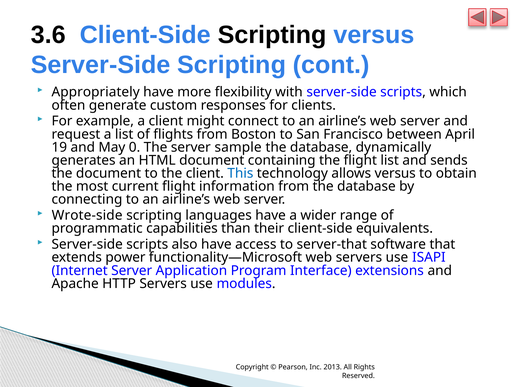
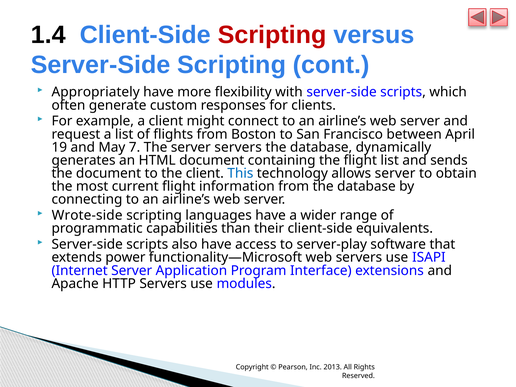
3.6: 3.6 -> 1.4 (48, 35)
Scripting colour: black -> red (272, 35)
0: 0 -> 7 (135, 147)
server sample: sample -> servers (238, 147)
allows versus: versus -> server (395, 173)
server-that: server-that -> server-play (332, 244)
